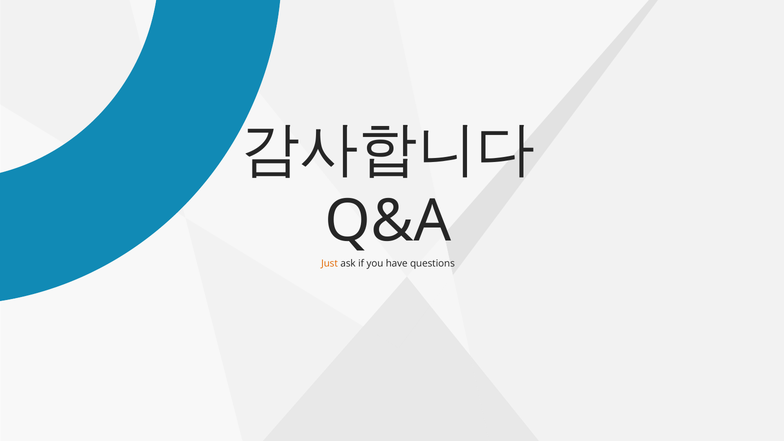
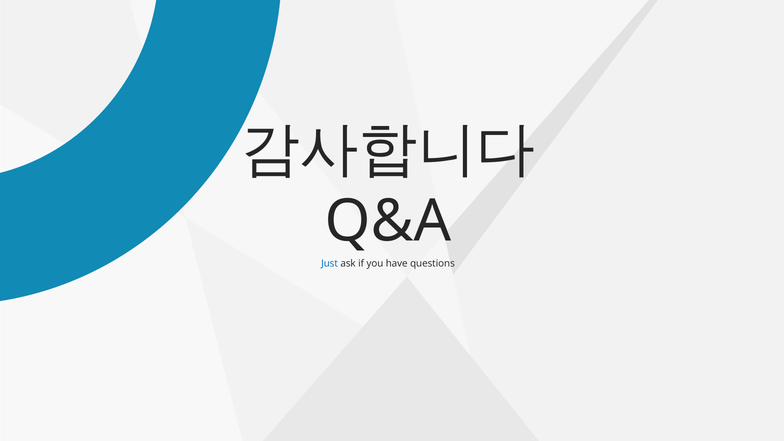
Just colour: orange -> blue (330, 264)
